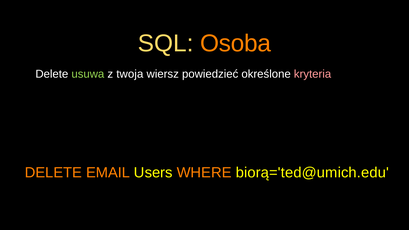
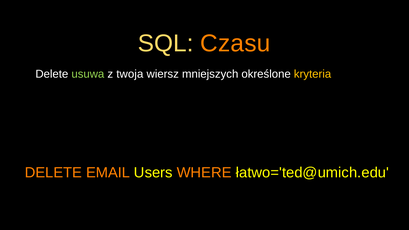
Osoba: Osoba -> Czasu (235, 43)
powiedzieć: powiedzieć -> mniejszych (210, 74)
kryteria colour: pink -> yellow (313, 74)
biorą='ted@umich.edu: biorą='ted@umich.edu -> łatwo='ted@umich.edu (312, 173)
